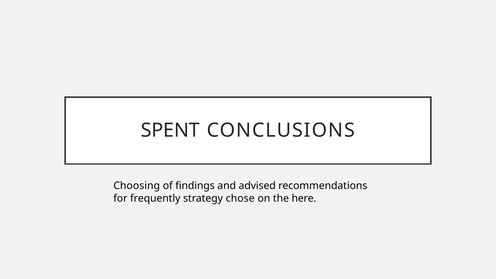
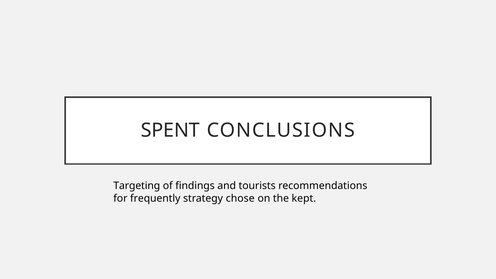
Choosing: Choosing -> Targeting (137, 186)
advised: advised -> tourists (257, 186)
here: here -> kept (304, 198)
